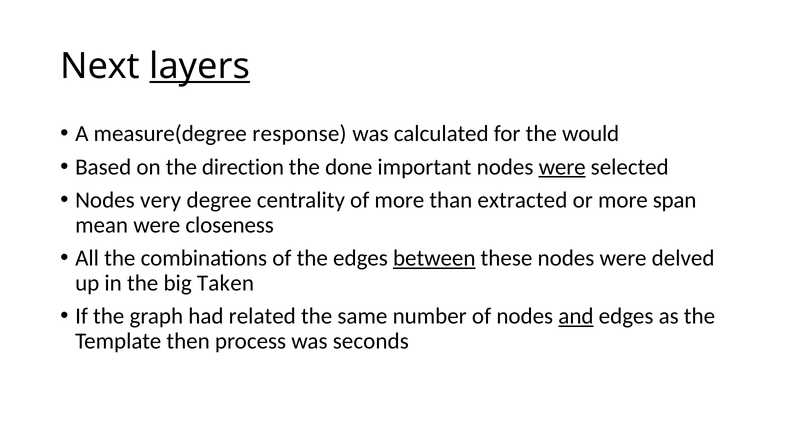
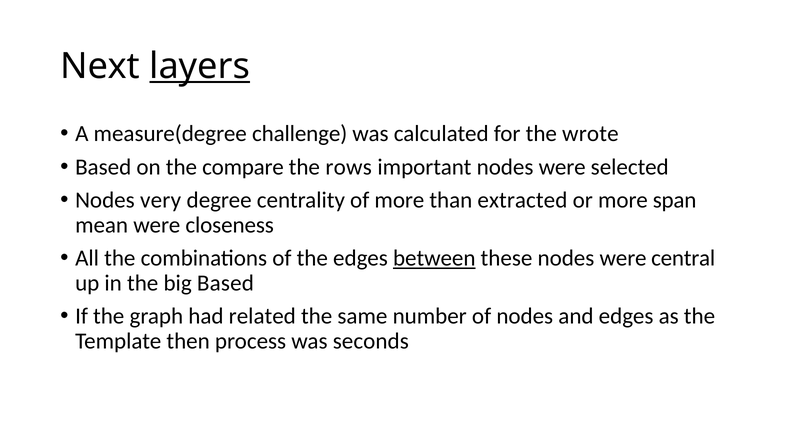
response: response -> challenge (300, 134)
would: would -> wrote (590, 134)
direction: direction -> compare (243, 167)
done: done -> rows (349, 167)
were underline: present -> none (562, 167)
delved: delved -> central (683, 258)
big Taken: Taken -> Based (225, 283)
and underline: present -> none (576, 316)
